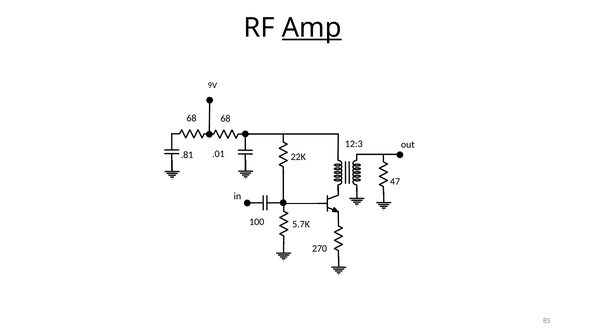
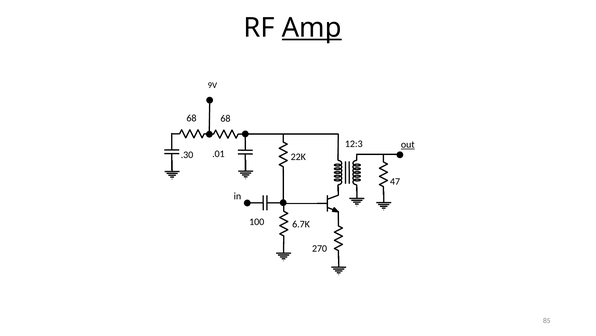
out underline: none -> present (408, 144)
.81: .81 -> .30 (187, 155)
5.7K: 5.7K -> 6.7K (301, 224)
